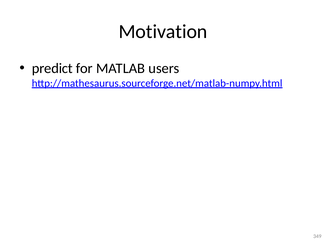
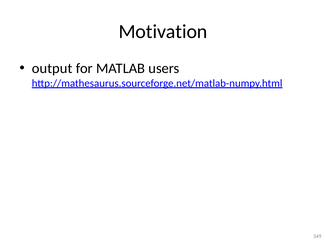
predict: predict -> output (52, 68)
